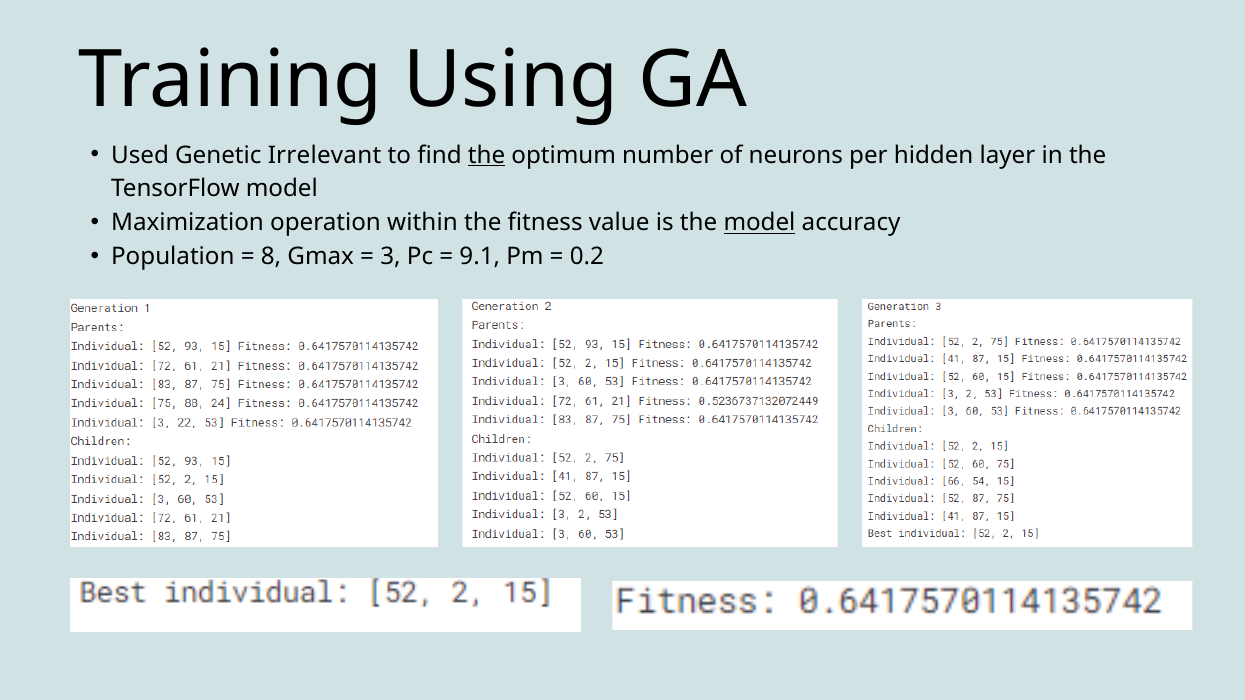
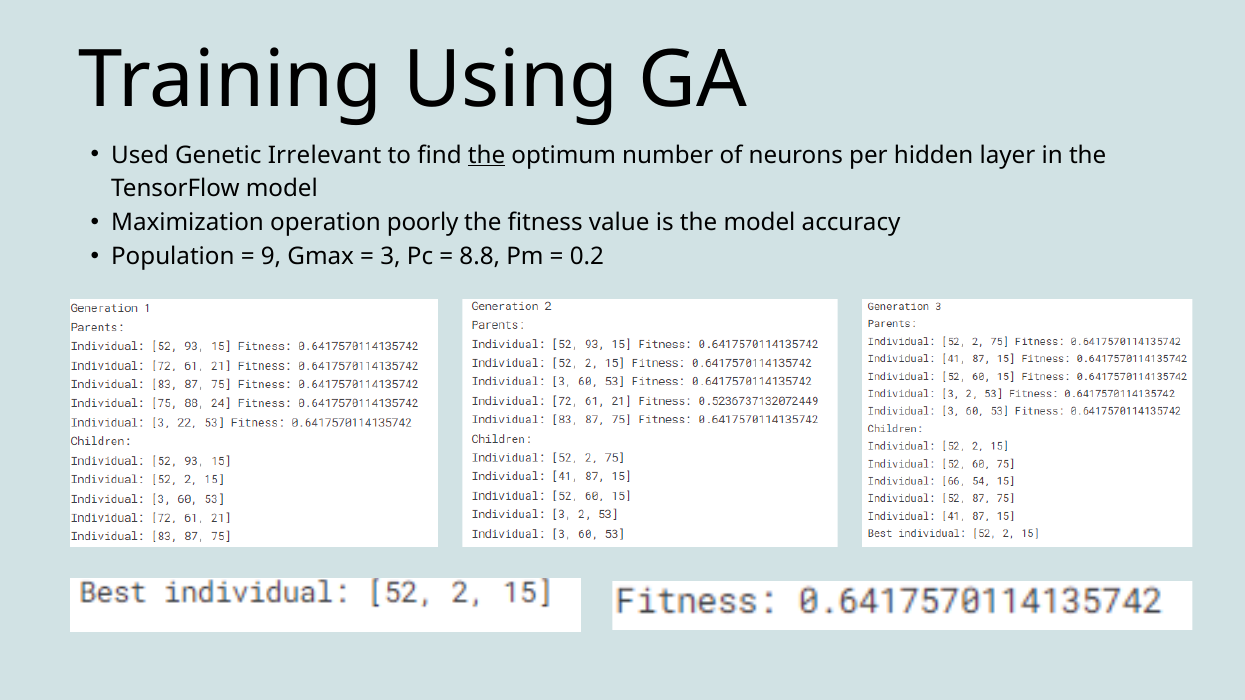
within: within -> poorly (423, 223)
model underline: present -> none (759, 223)
8: 8 -> 9 (271, 257)
9.1: 9.1 -> 8.8 (480, 257)
